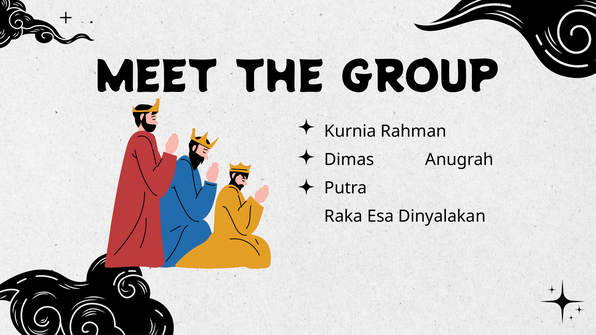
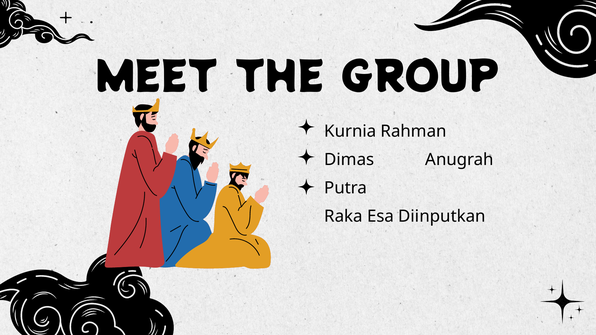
Dinyalakan: Dinyalakan -> Diinputkan (442, 216)
